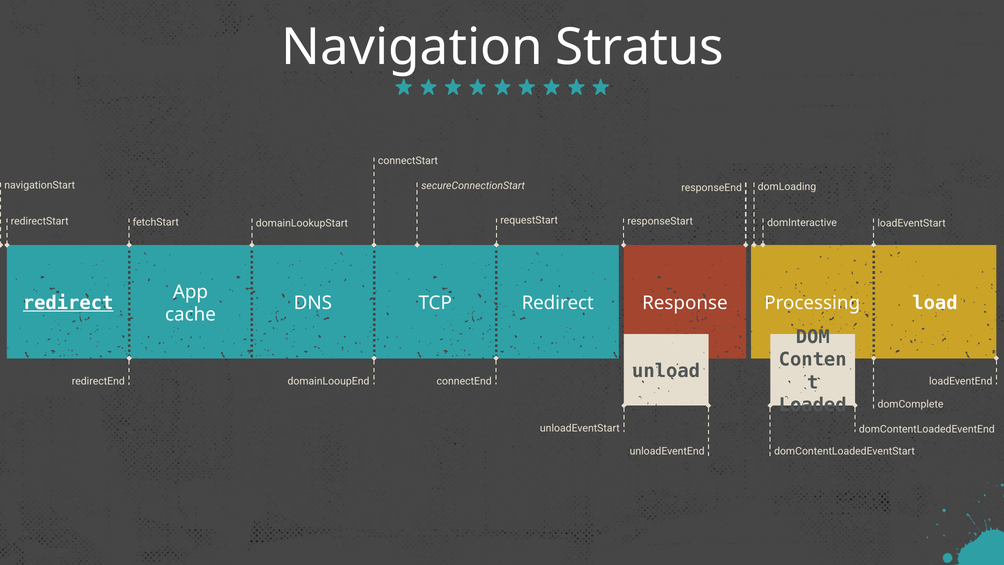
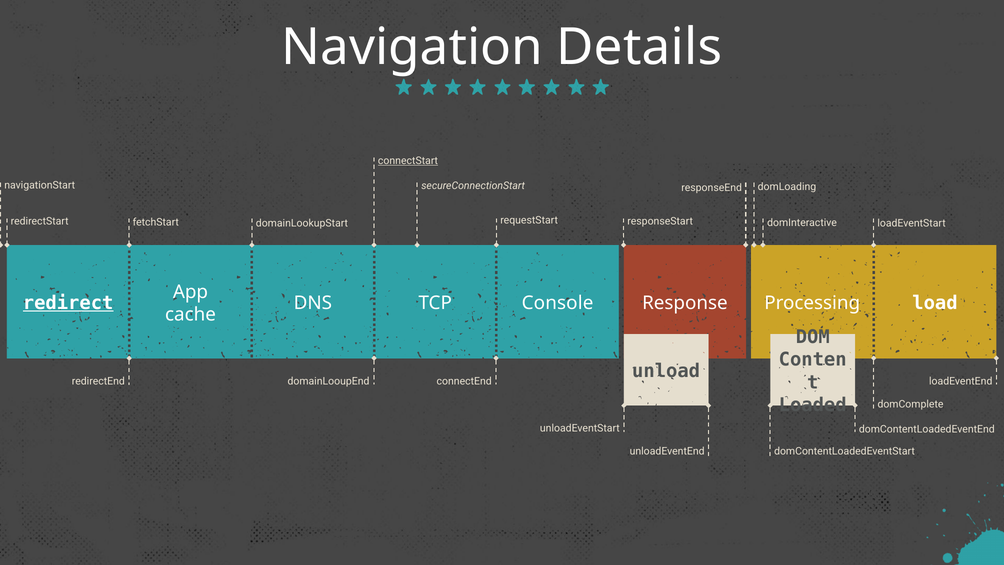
Stratus: Stratus -> Details (639, 47)
connectStart underline: none -> present (408, 161)
TCP Redirect: Redirect -> Console (558, 303)
